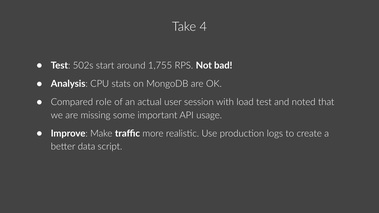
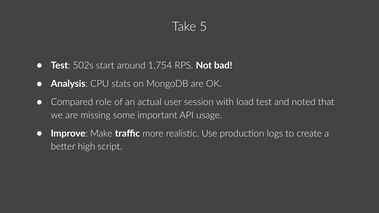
4: 4 -> 5 (203, 27)
1,755: 1,755 -> 1,754 (160, 66)
data: data -> high (87, 147)
